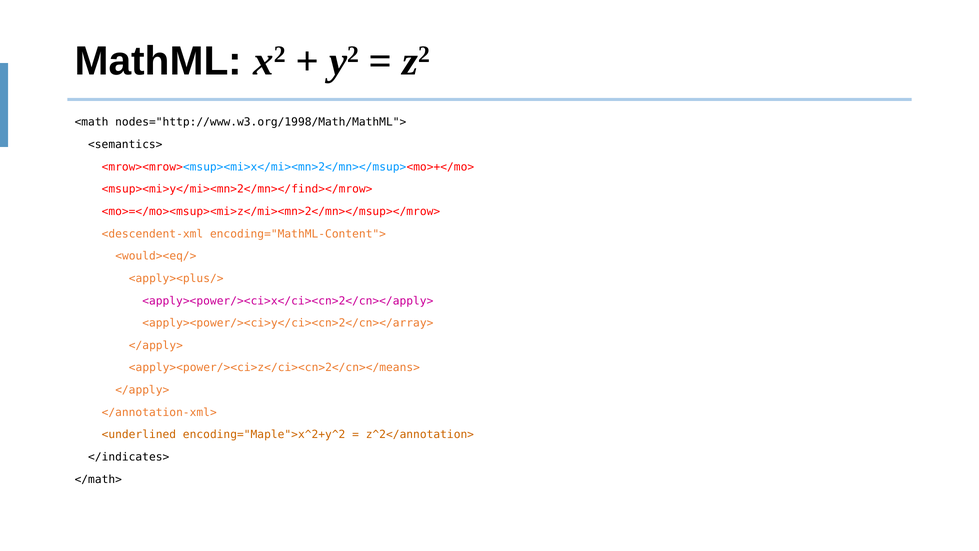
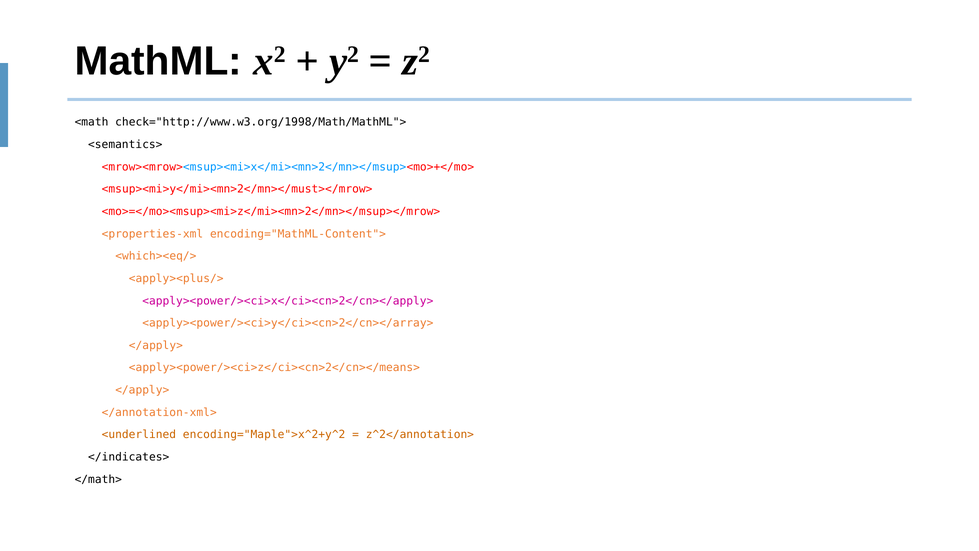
nodes="http://www.w3.org/1998/Math/MathML">: nodes="http://www.w3.org/1998/Math/MathML"> -> check="http://www.w3.org/1998/Math/MathML"> (261, 122)
<msup><mi>y</mi><mn>2</mn></find></mrow>: <msup><mi>y</mi><mn>2</mn></find></mrow> -> <msup><mi>y</mi><mn>2</mn></must></mrow> (237, 189)
<descendent-xml: <descendent-xml -> <properties-xml (152, 234)
<would><eq/>: <would><eq/> -> <which><eq/> (156, 256)
